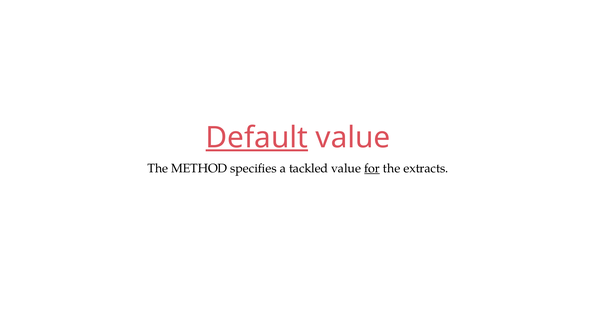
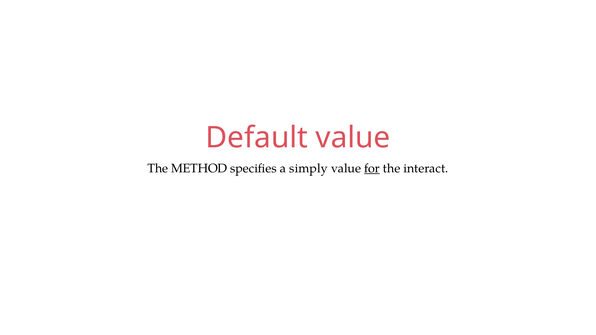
Default underline: present -> none (257, 138)
tackled: tackled -> simply (308, 168)
extracts: extracts -> interact (426, 168)
